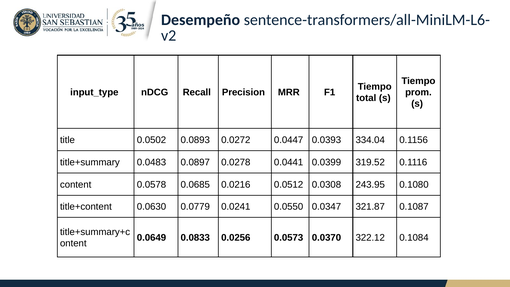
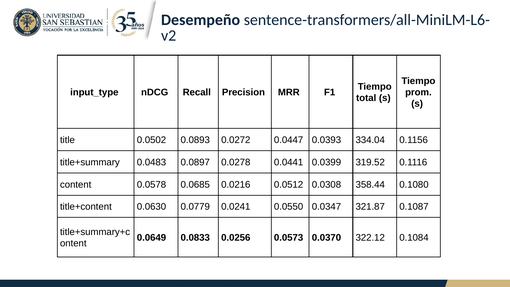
243.95: 243.95 -> 358.44 (370, 184)
